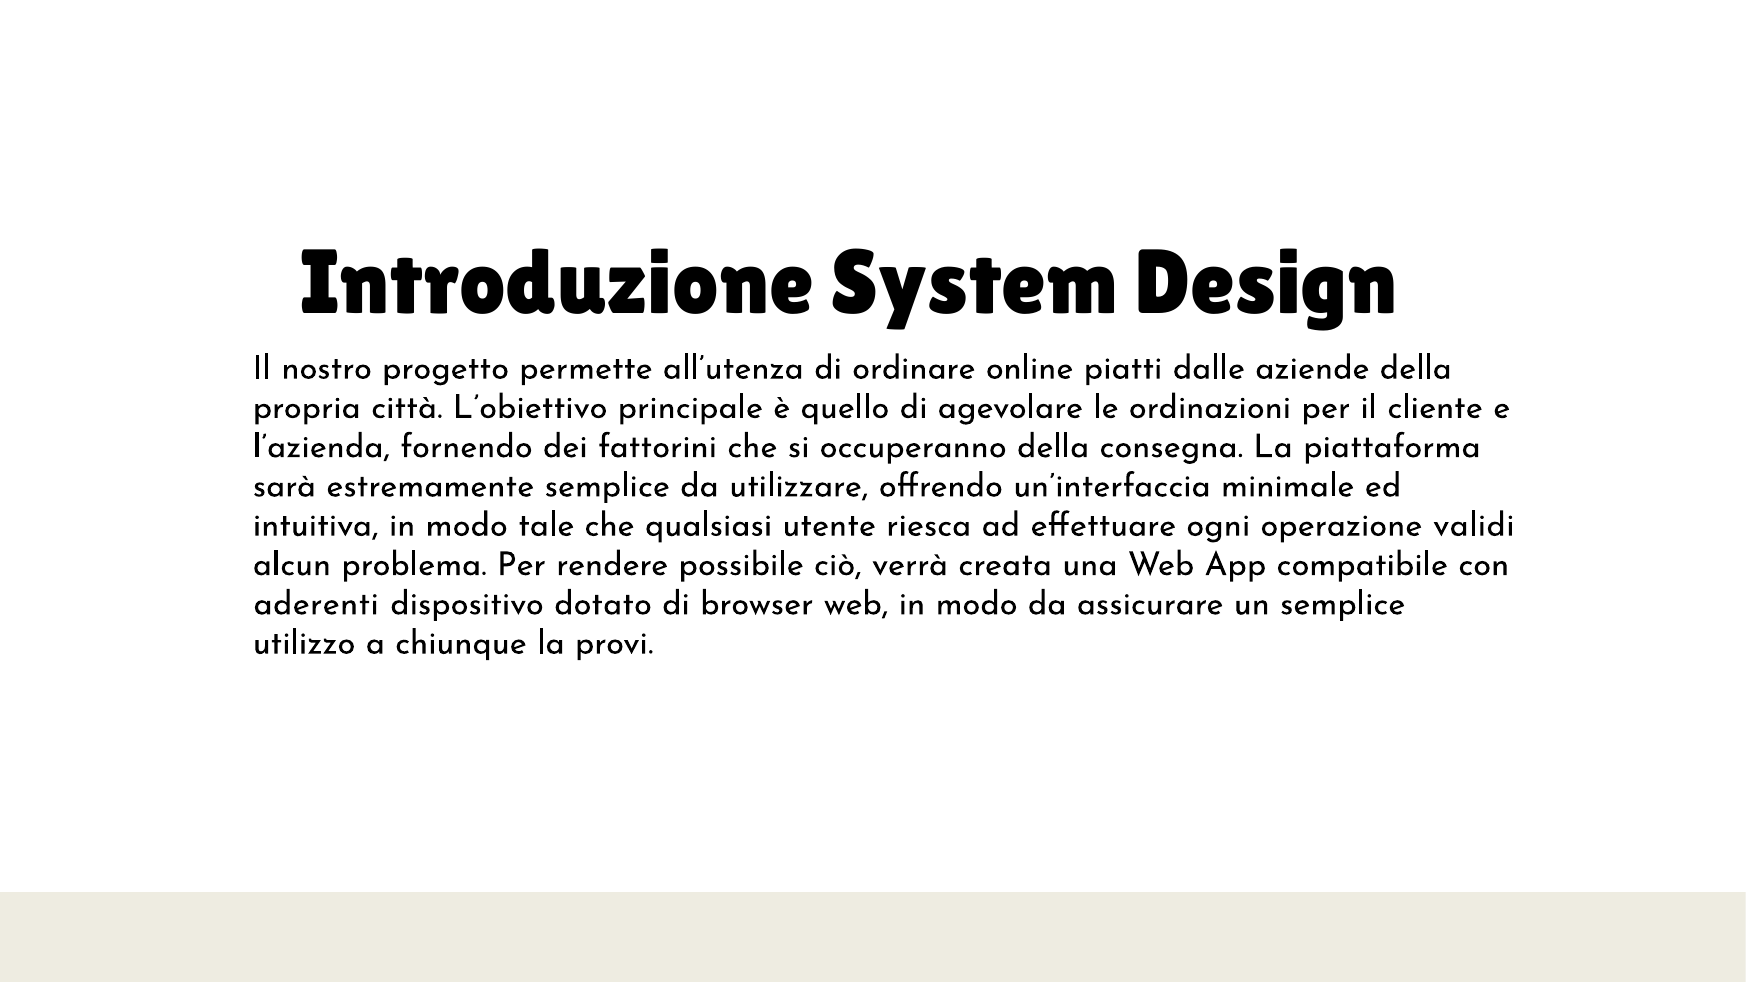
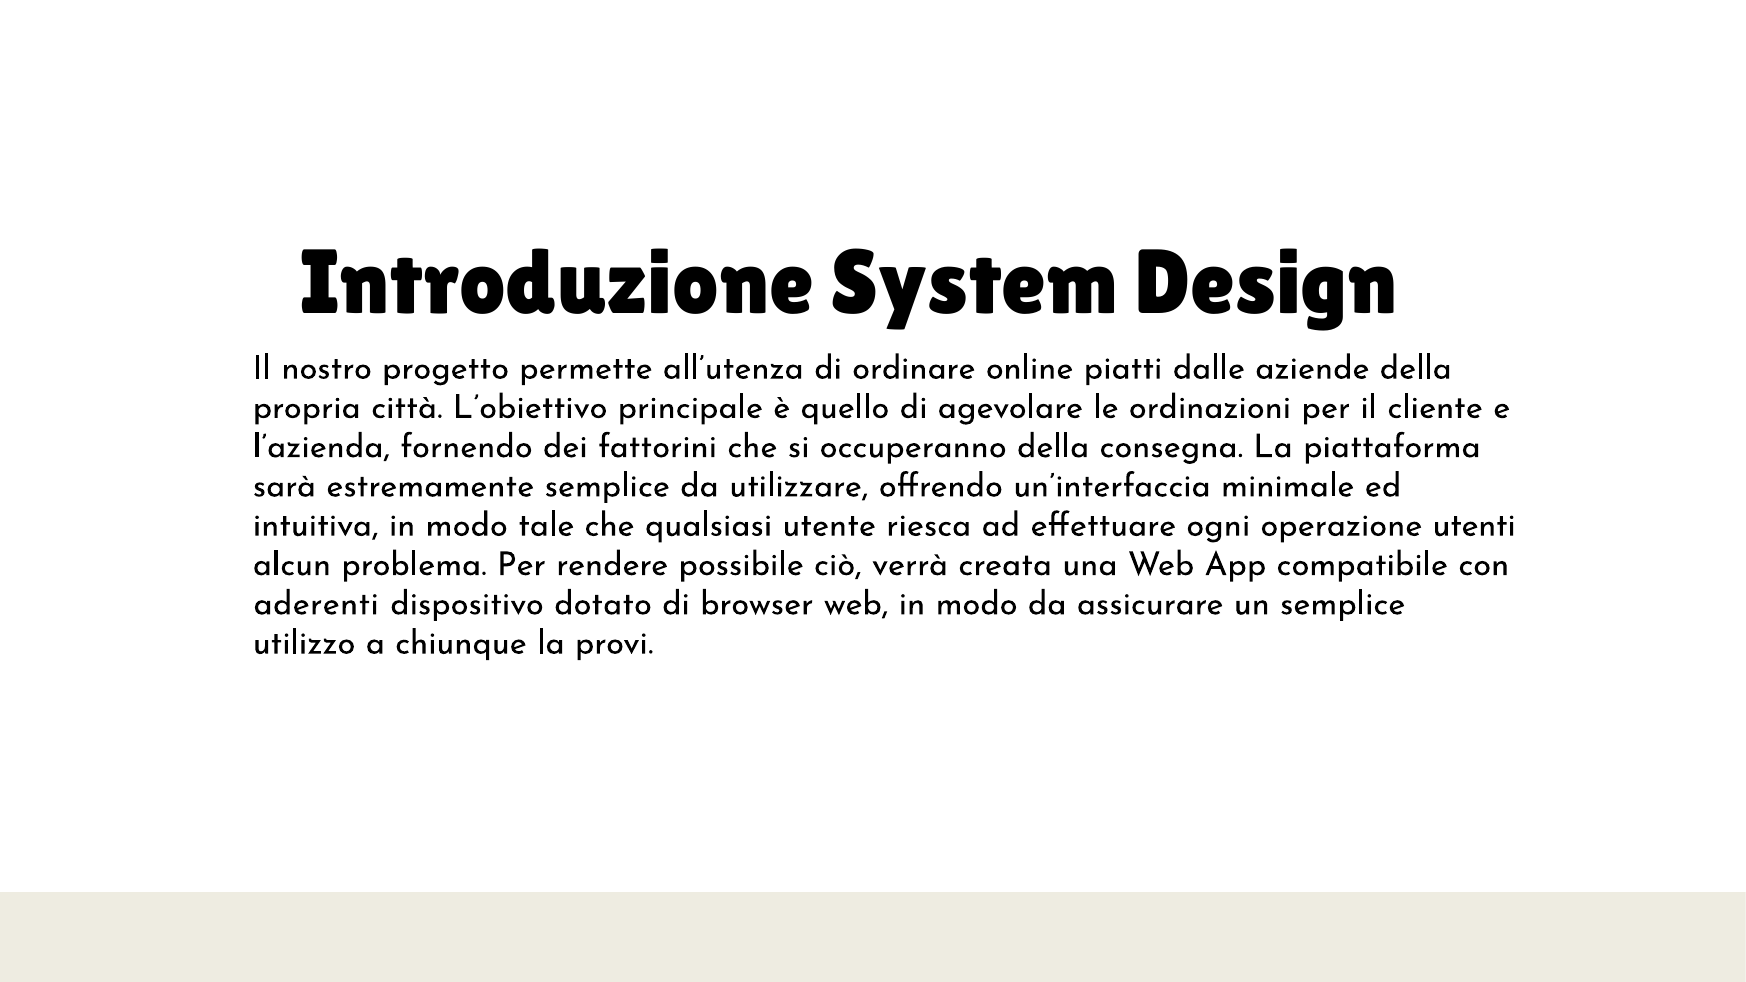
validi: validi -> utenti (1474, 525)
